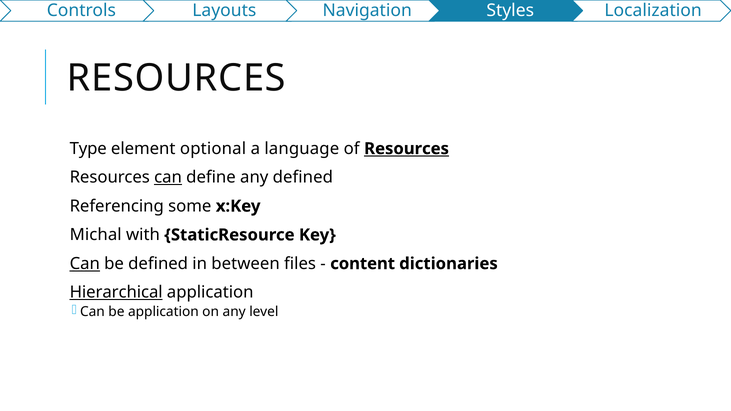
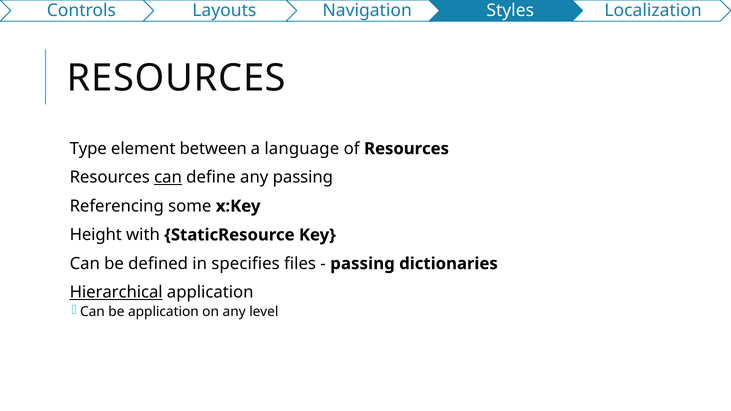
optional: optional -> between (213, 149)
Resources underline: present -> none (407, 149)
any defined: defined -> passing (303, 177)
Michal: Michal -> Height (96, 235)
Can underline: present -> none (85, 264)
between: between -> specifies (246, 264)
content: content -> passing (363, 264)
